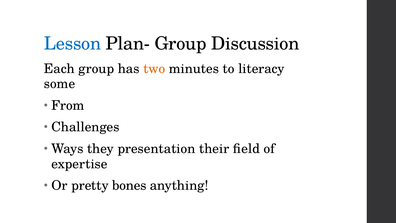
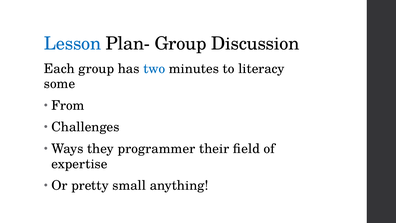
two colour: orange -> blue (154, 69)
presentation: presentation -> programmer (156, 149)
bones: bones -> small (129, 185)
